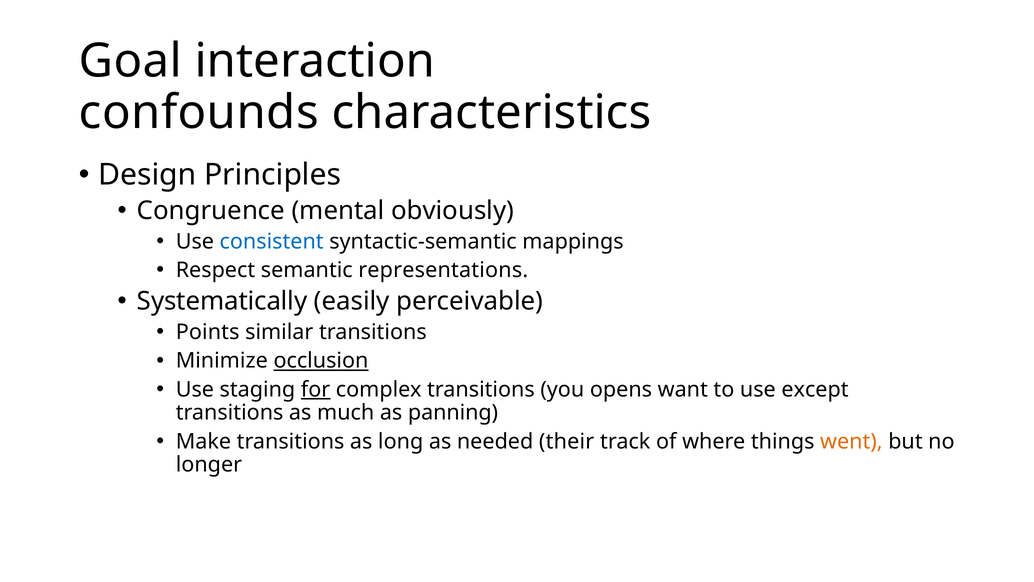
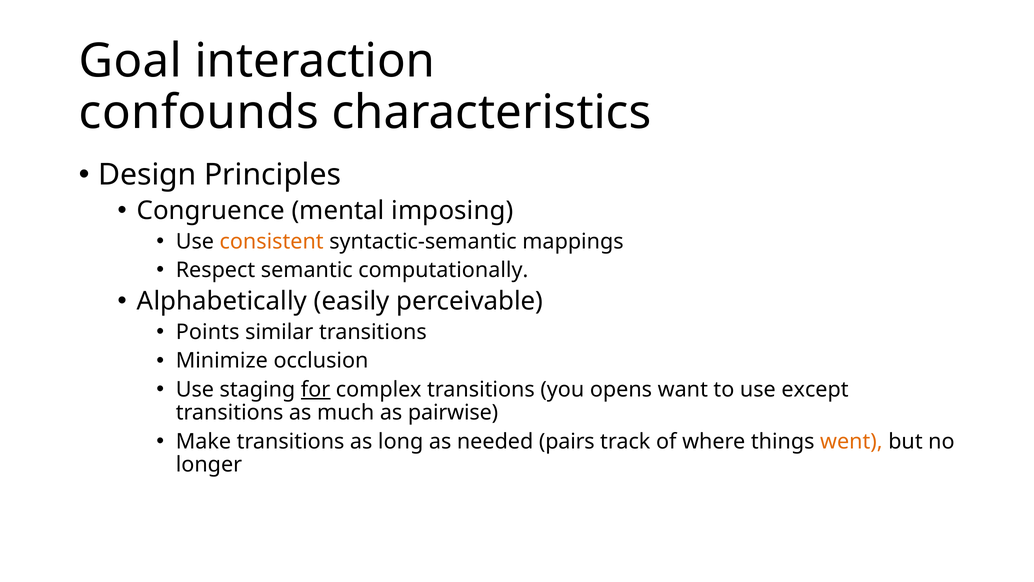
obviously: obviously -> imposing (453, 210)
consistent colour: blue -> orange (272, 241)
representations: representations -> computationally (443, 270)
Systematically: Systematically -> Alphabetically (222, 301)
occlusion underline: present -> none (321, 361)
panning: panning -> pairwise (453, 413)
their: their -> pairs (567, 441)
